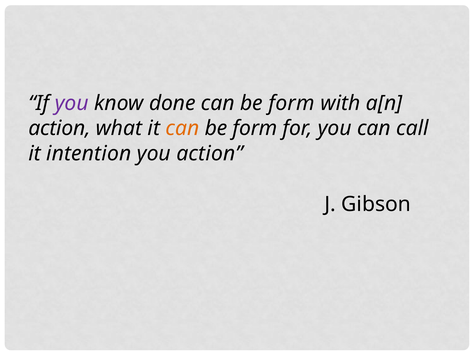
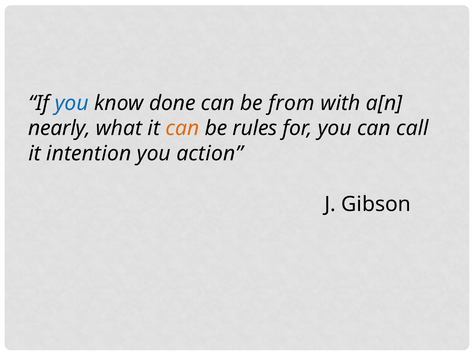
you colour: purple -> blue (72, 103)
form: form -> from (292, 103)
action: action -> nearly (59, 129)
form: form -> rules (255, 129)
